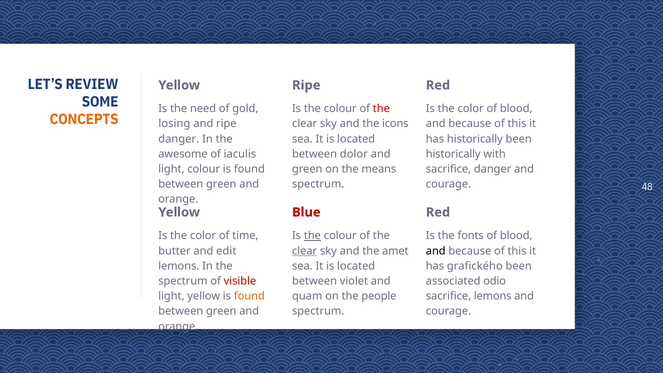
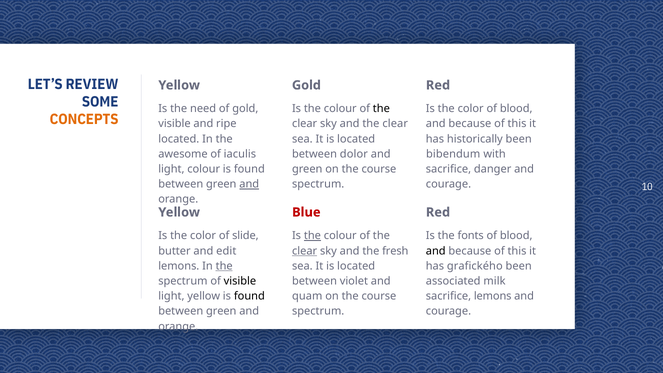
Ripe: Ripe -> Gold (306, 85)
the colour: red -> black (381, 109)
losing: losing -> visible (174, 124)
and the icons: icons -> clear (395, 124)
danger: danger -> located (179, 139)
historically: historically -> bibendum (453, 154)
green on the means: means -> course (379, 169)
and underline: none -> present (249, 184)
48: 48 -> 10 (647, 187)
time: time -> slide (245, 236)
amet: amet -> fresh (395, 251)
the underline: none -> present (224, 266)
visible colour: red -> black (240, 281)
odio: odio -> milk (495, 281)
found colour: orange -> black (249, 296)
people: people -> course (379, 296)
